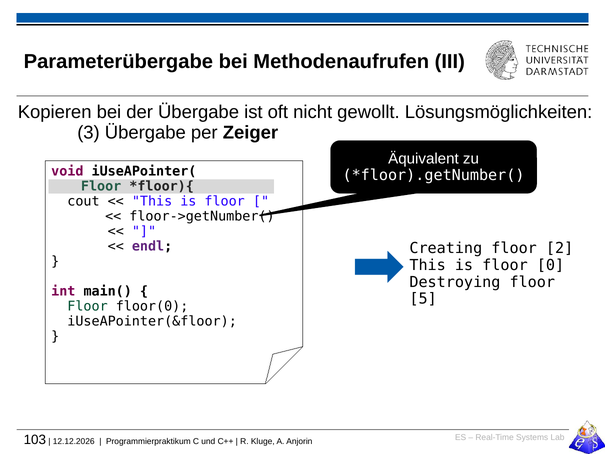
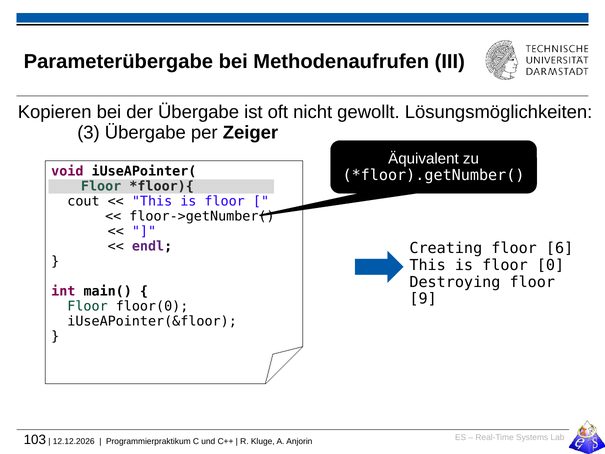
2: 2 -> 6 (560, 248)
5: 5 -> 9 (423, 299)
